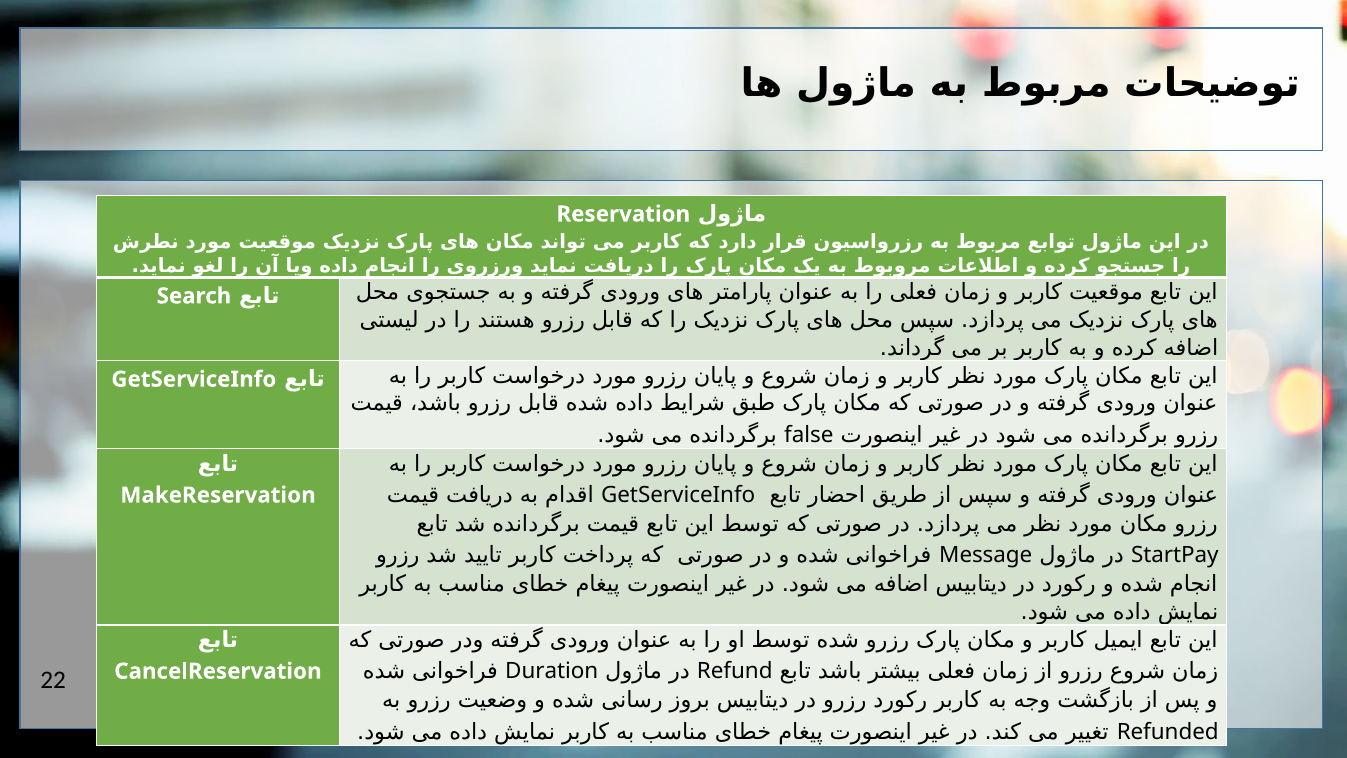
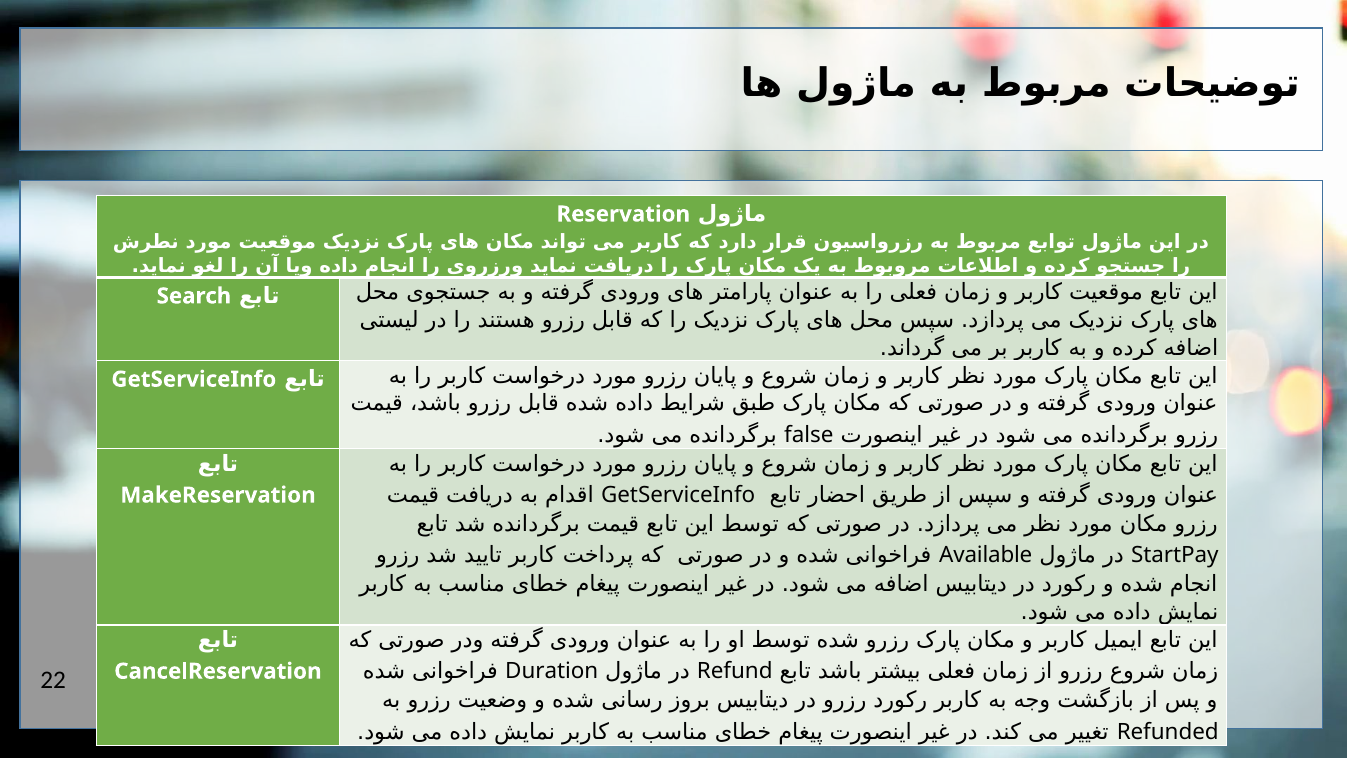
Message: Message -> Available (986, 555)
